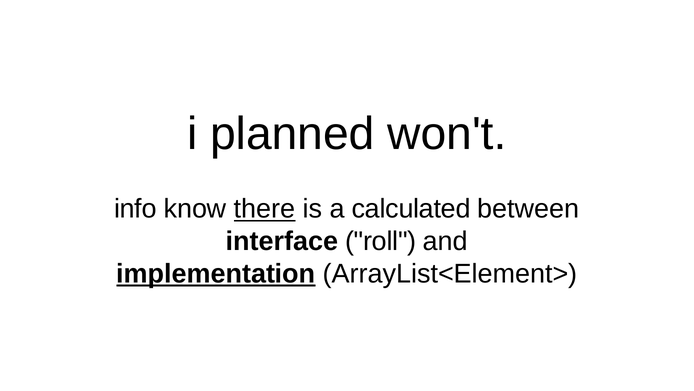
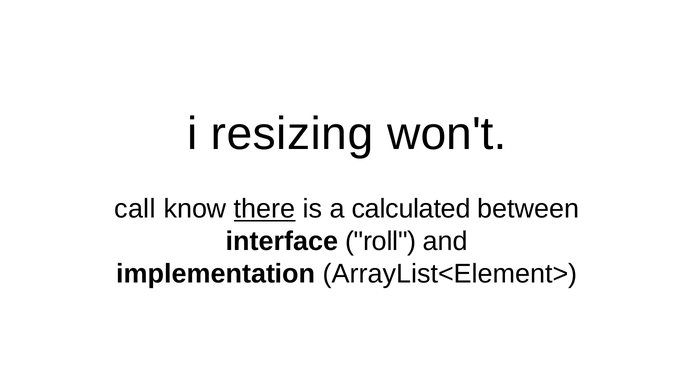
planned: planned -> resizing (292, 134)
info: info -> call (135, 209)
implementation underline: present -> none (216, 273)
